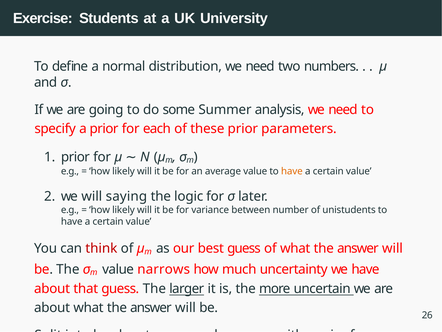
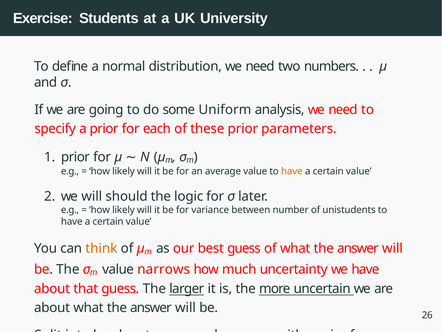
Summer: Summer -> Uniform (225, 110)
saying: saying -> should (127, 196)
think colour: red -> orange (101, 248)
